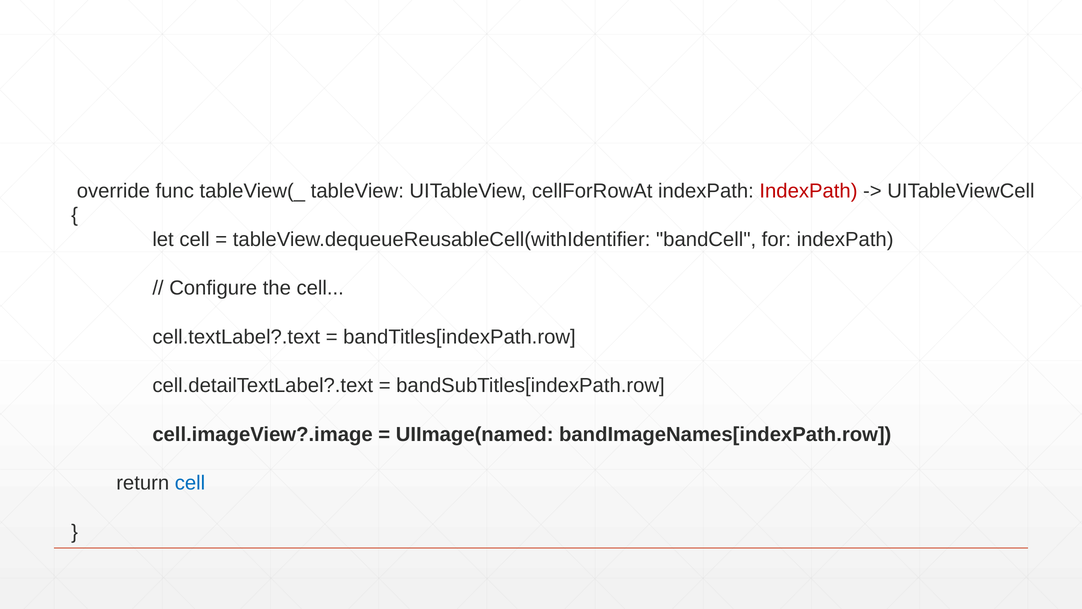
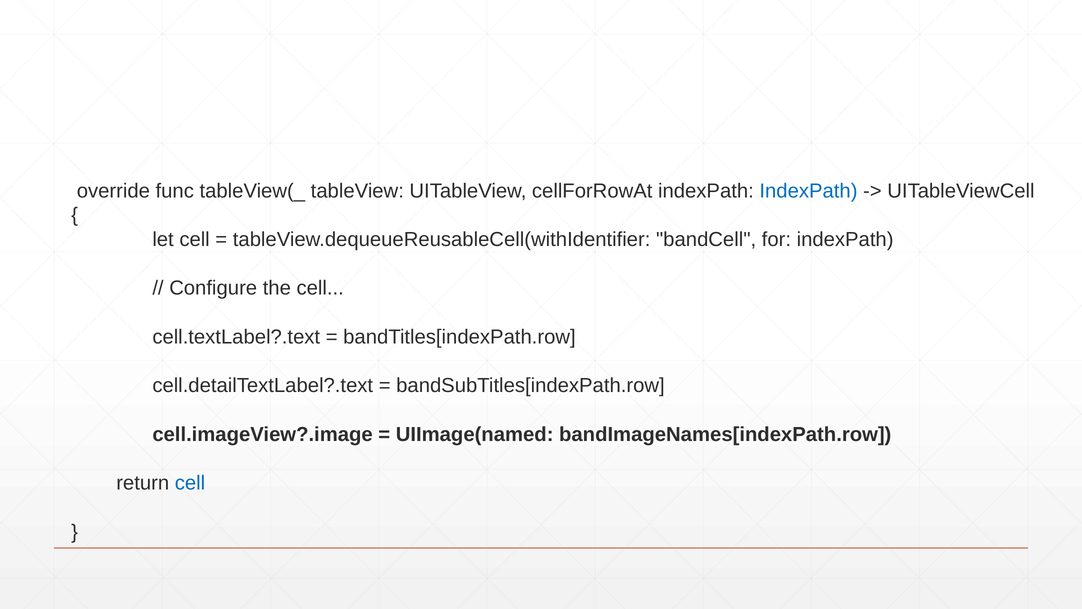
IndexPath colour: red -> blue (808, 191)
